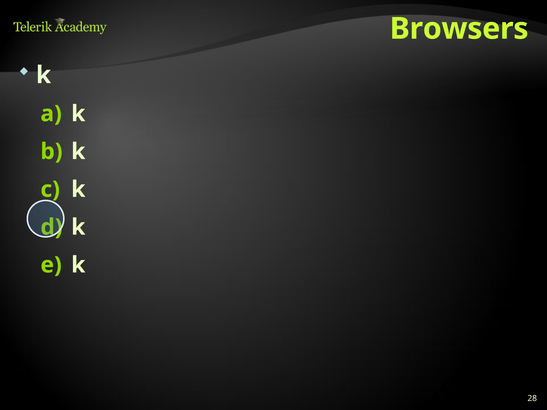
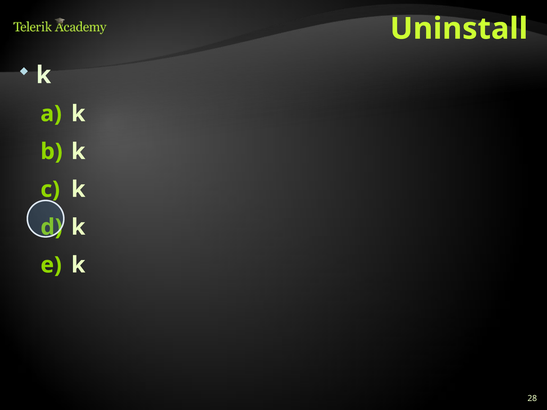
Browsers: Browsers -> Uninstall (459, 29)
